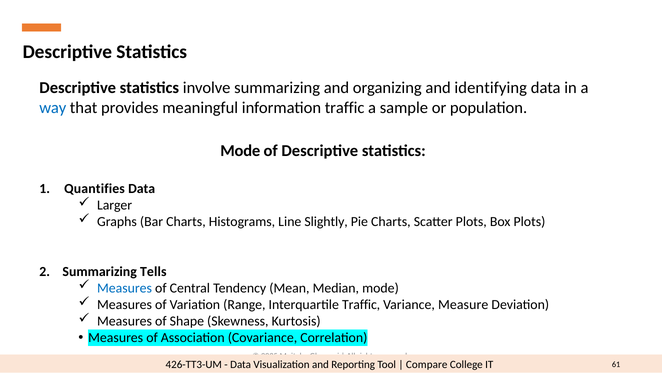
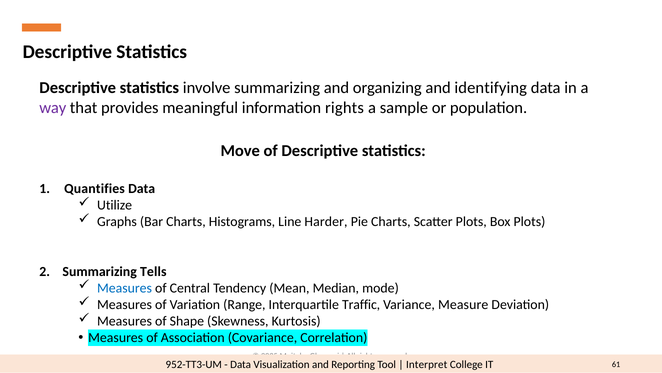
way colour: blue -> purple (53, 107)
information traffic: traffic -> rights (344, 107)
Mode: Mode -> Move (240, 150)
Larger: Larger -> Utilize (115, 205)
Slightly: Slightly -> Harder (326, 221)
426-TT3-UM: 426-TT3-UM -> 952-TT3-UM (194, 364)
Compare: Compare -> Interpret (427, 364)
